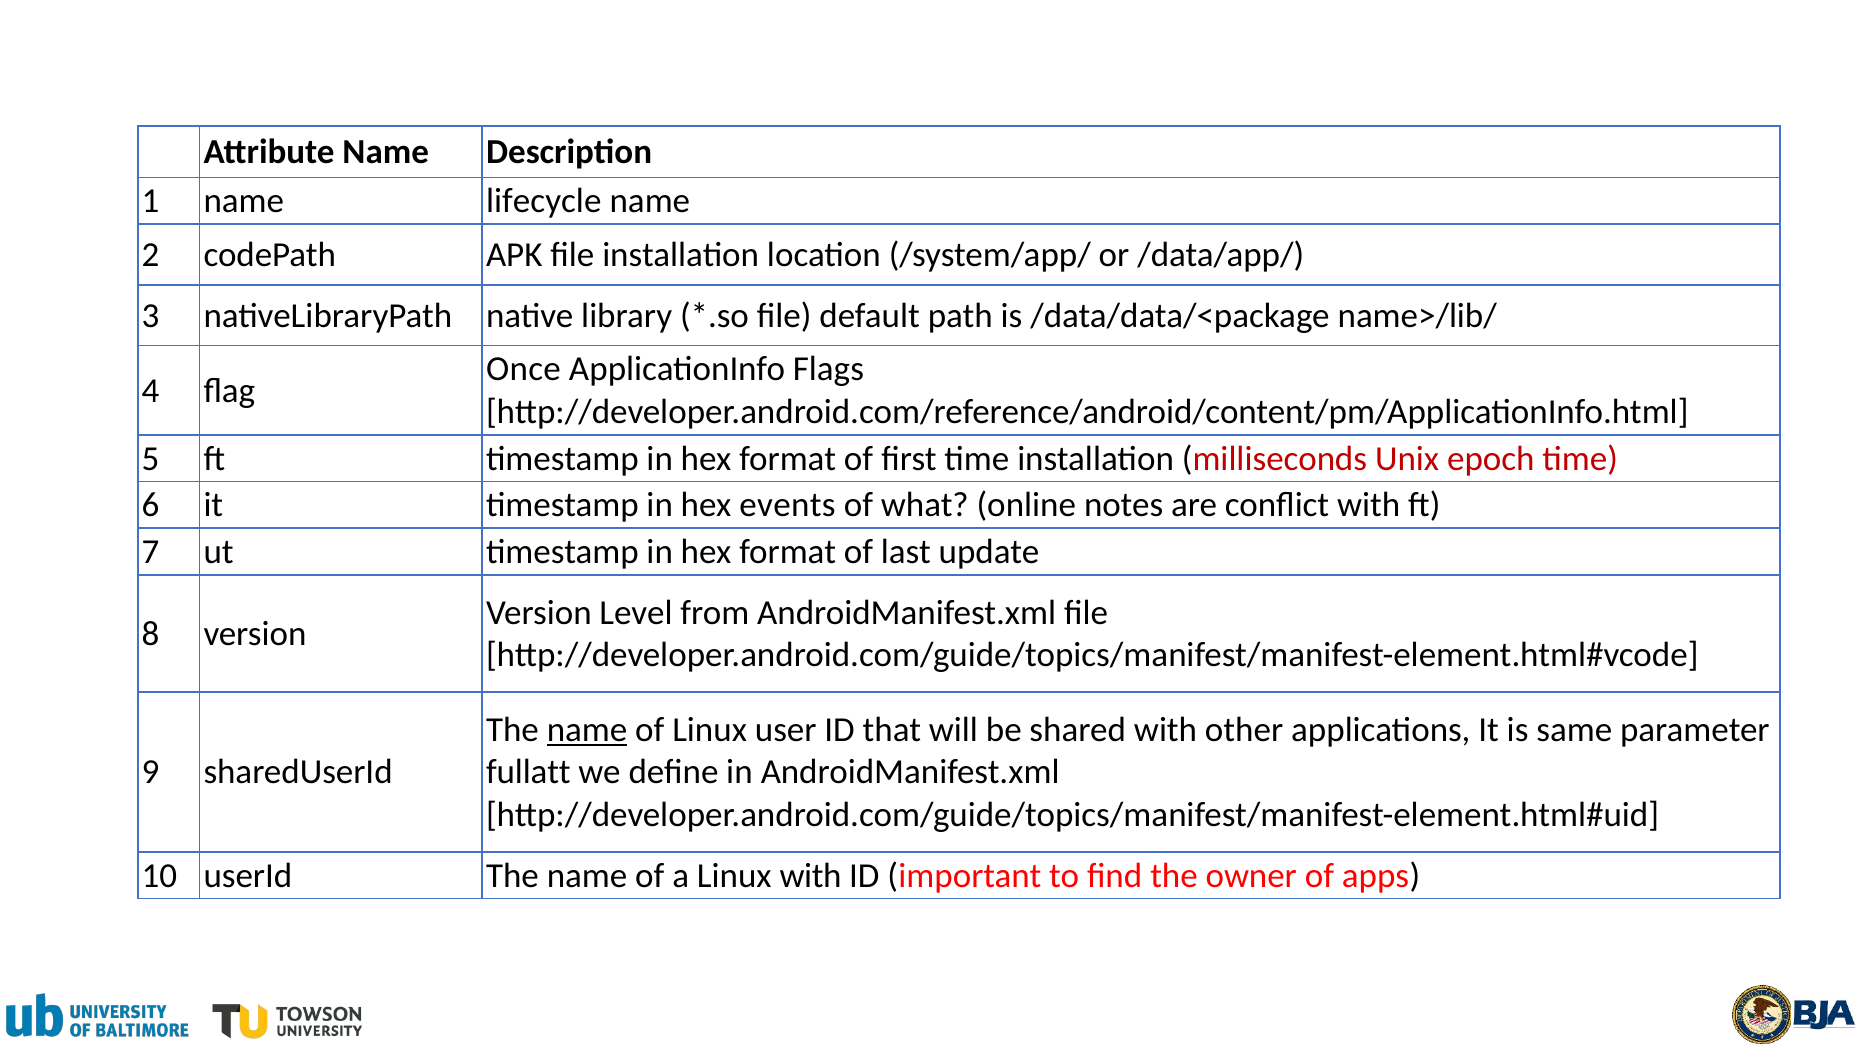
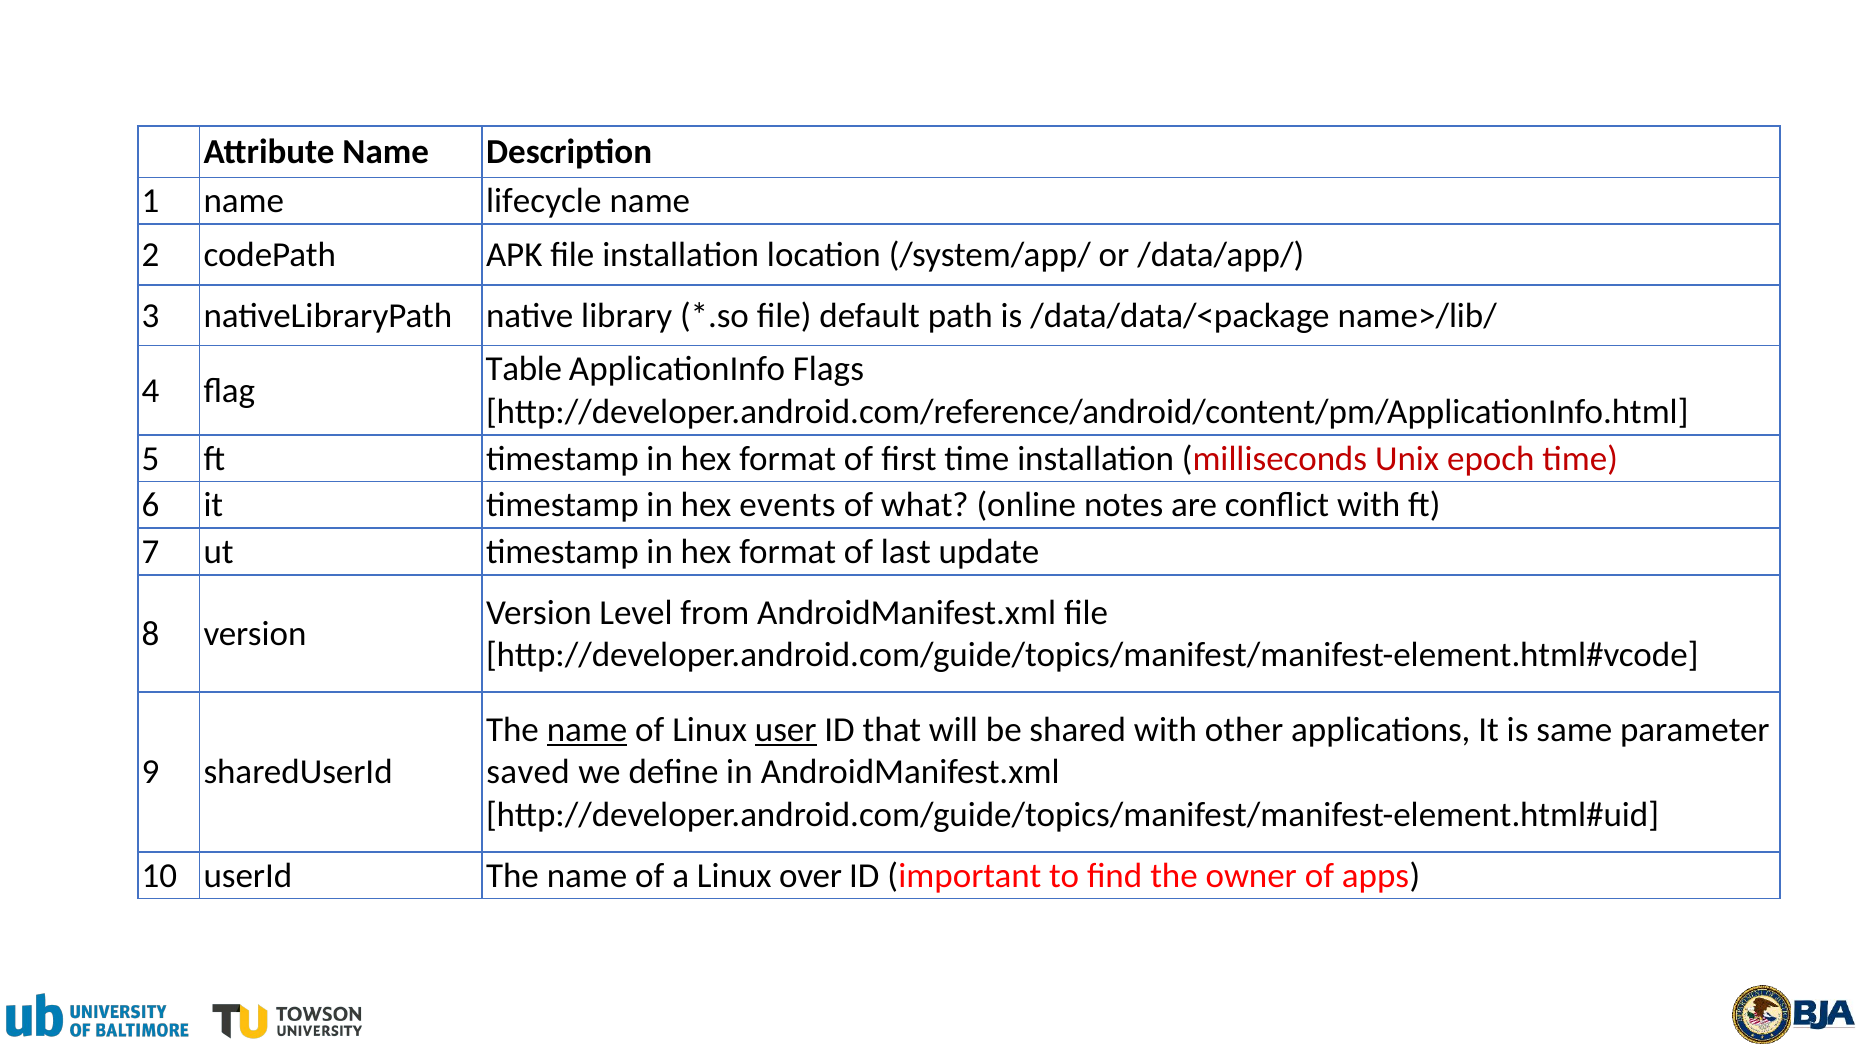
Once: Once -> Table (524, 369)
user underline: none -> present (786, 730)
fullatt: fullatt -> saved (528, 773)
Linux with: with -> over (811, 876)
